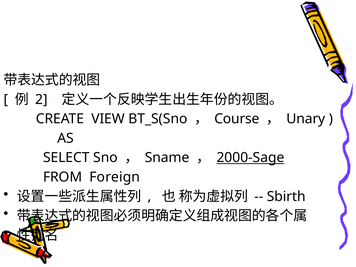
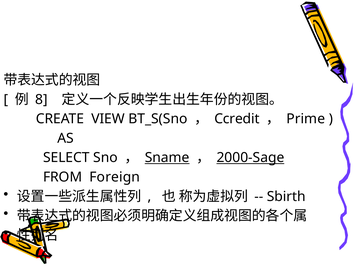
2: 2 -> 8 (41, 99)
Course: Course -> Ccredit (237, 119)
Unary: Unary -> Prime (306, 119)
Sname underline: none -> present (167, 158)
